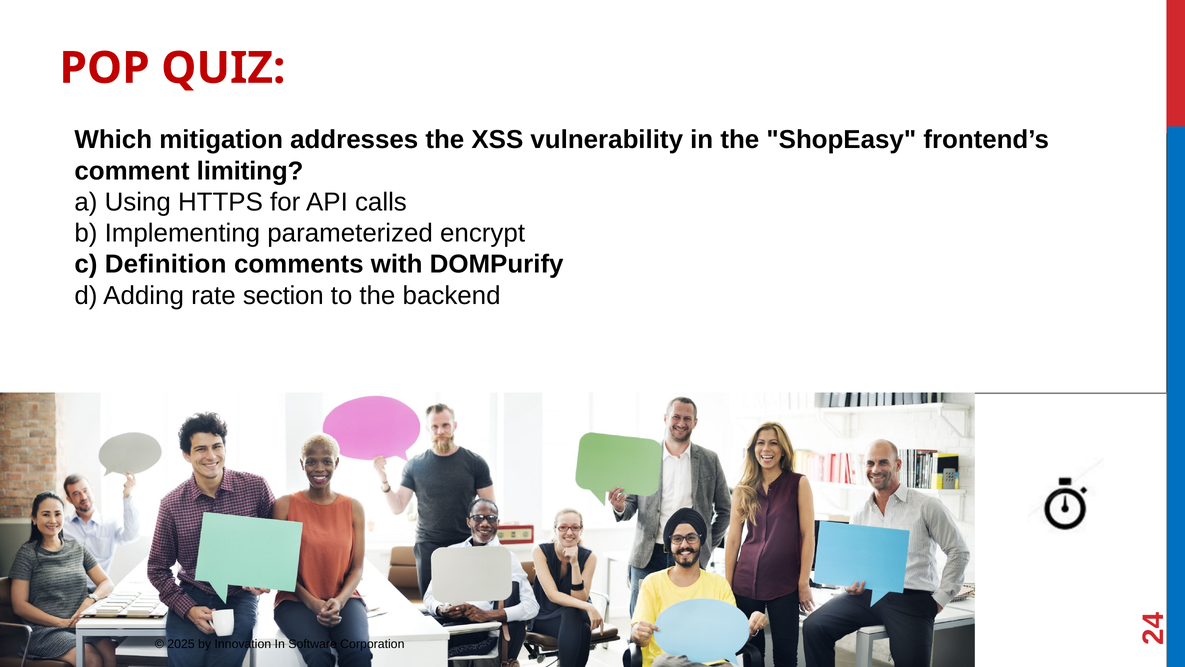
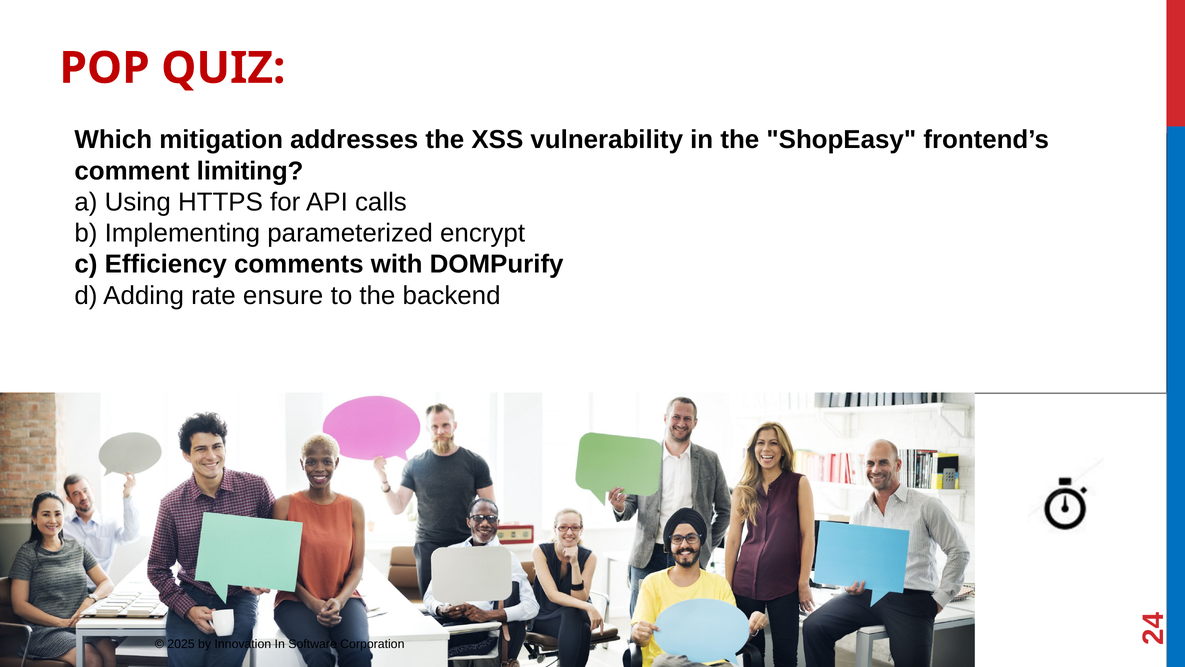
Definition: Definition -> Efficiency (166, 264)
section: section -> ensure (283, 295)
